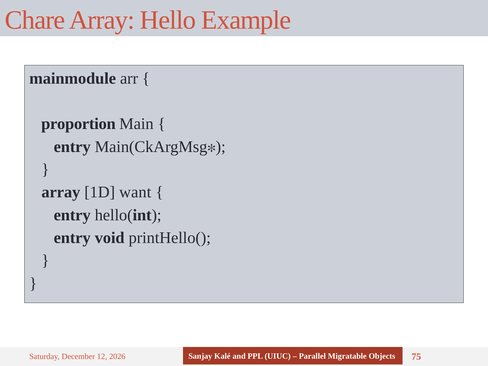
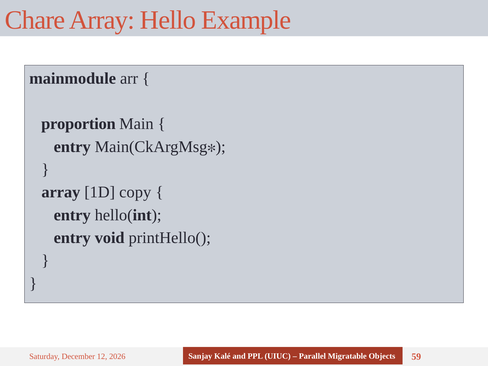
want: want -> copy (135, 192)
75: 75 -> 59 (416, 357)
